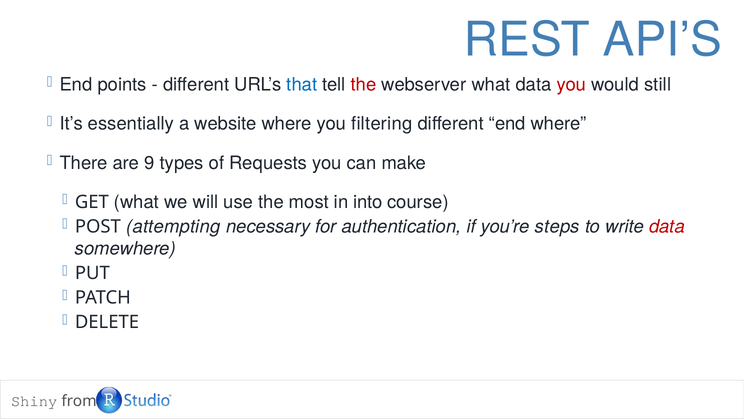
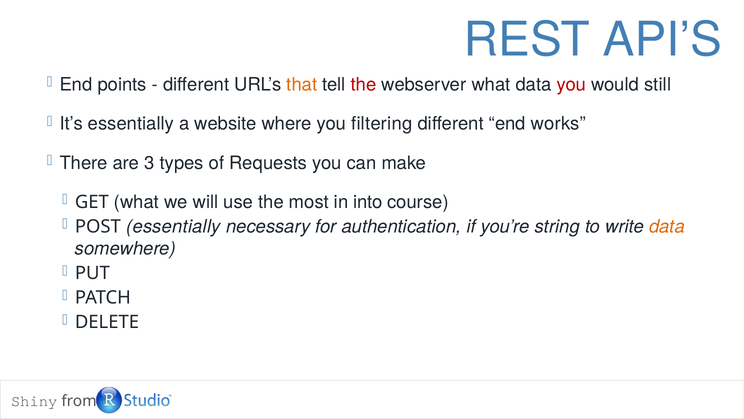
that colour: blue -> orange (302, 84)
end where: where -> works (558, 124)
9: 9 -> 3 (149, 163)
POST attempting: attempting -> essentially (173, 226)
steps: steps -> string (557, 226)
data colour: red -> orange (667, 226)
